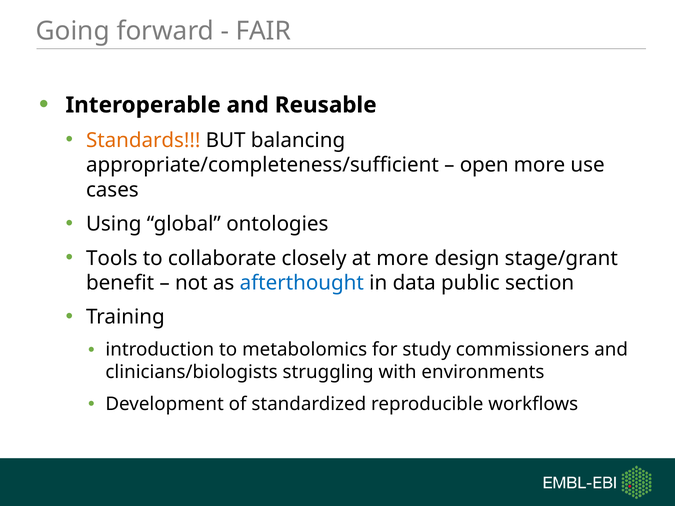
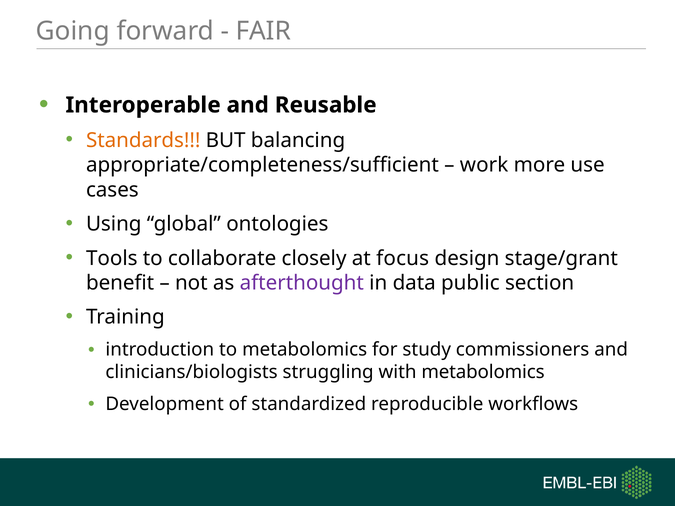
open: open -> work (484, 165)
at more: more -> focus (403, 258)
afterthought colour: blue -> purple (302, 283)
with environments: environments -> metabolomics (483, 372)
